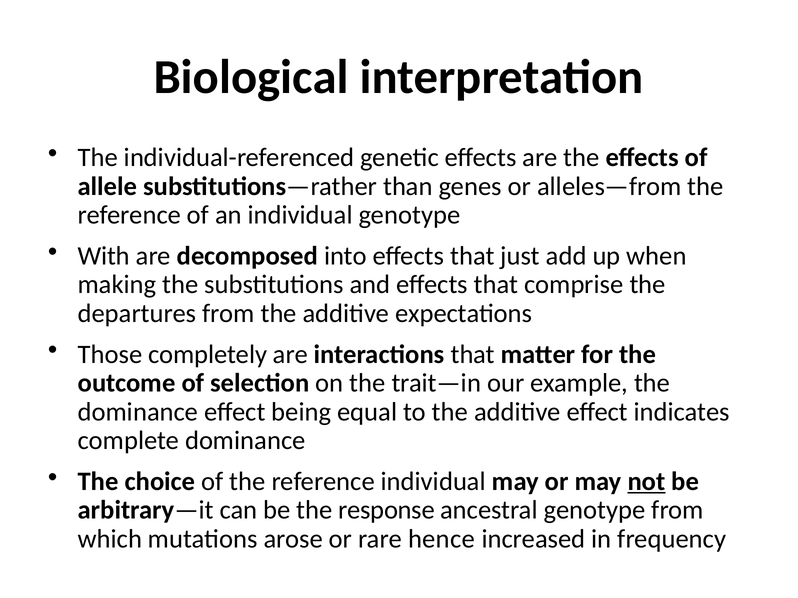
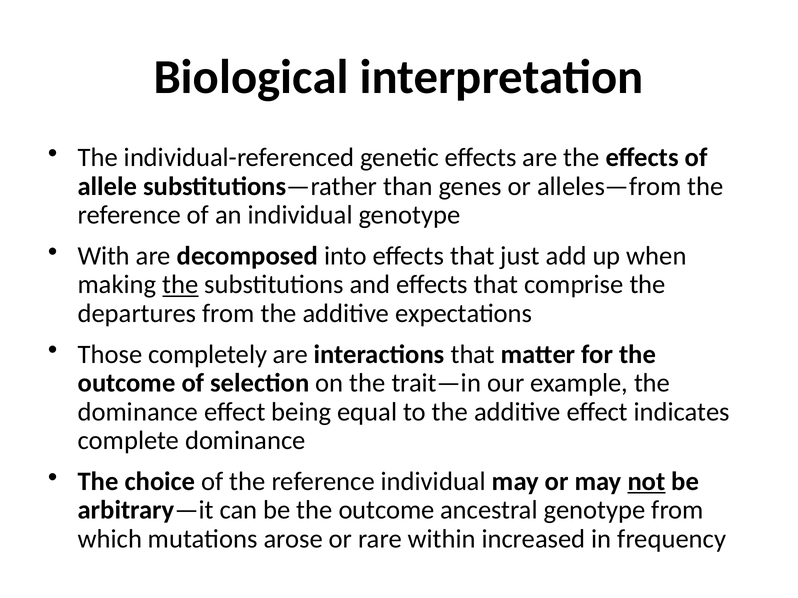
the underline: none -> present (180, 285)
be the response: response -> outcome (386, 511)
hence: hence -> within (442, 539)
